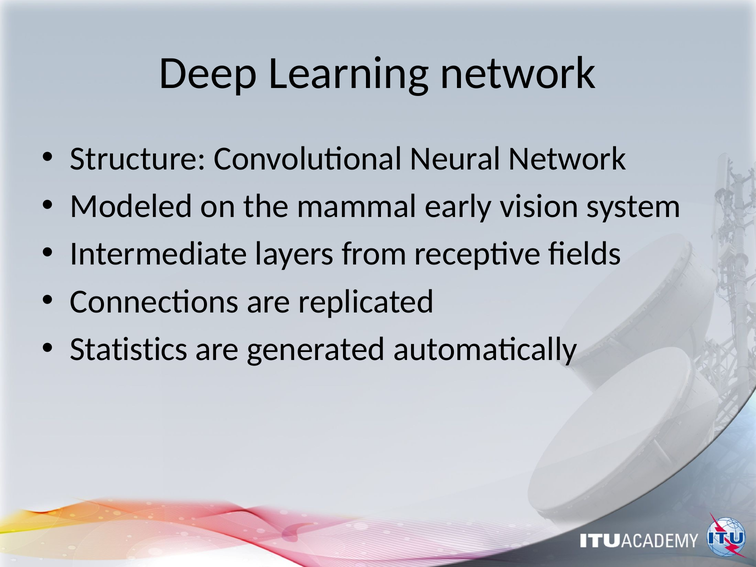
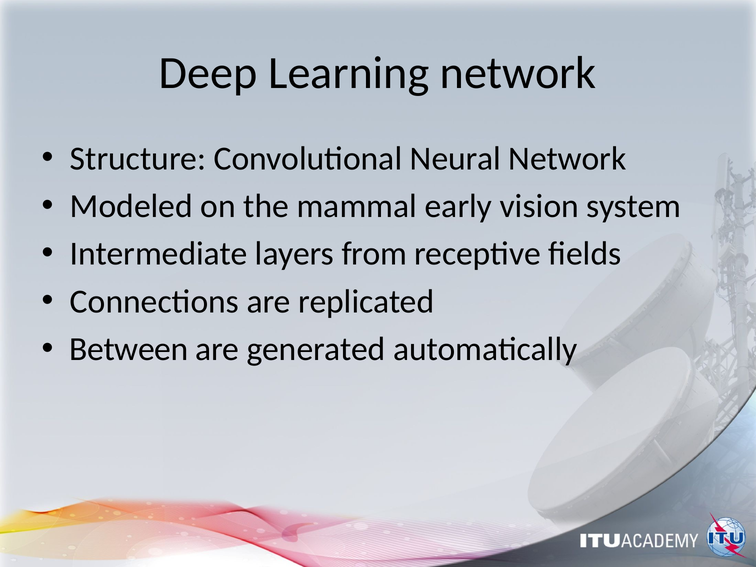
Statistics: Statistics -> Between (129, 349)
